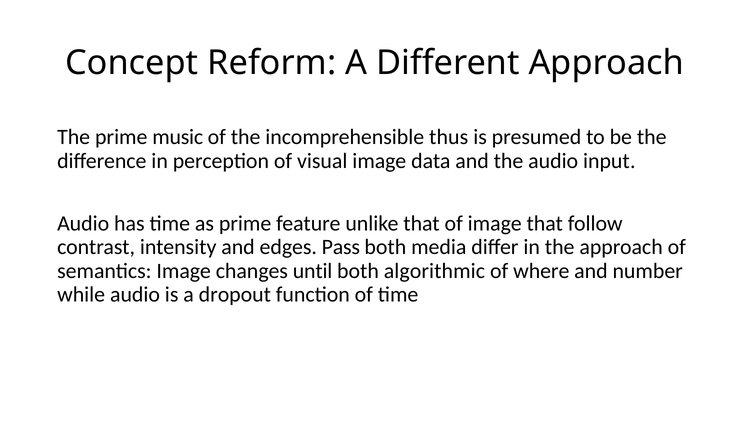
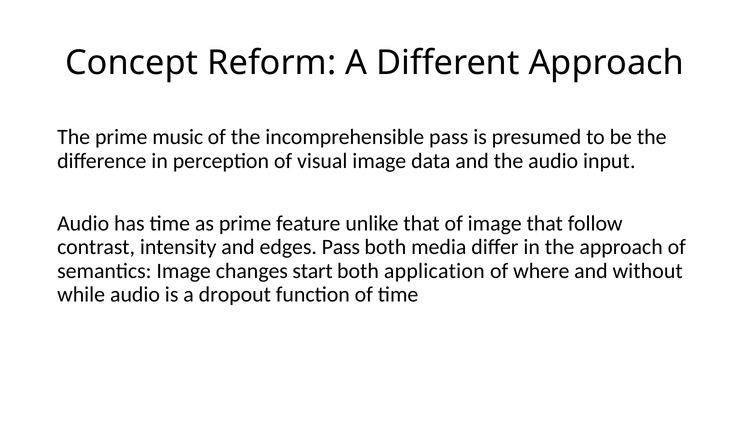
incomprehensible thus: thus -> pass (449, 137)
until: until -> start (313, 271)
algorithmic: algorithmic -> application (434, 271)
number: number -> without (648, 271)
